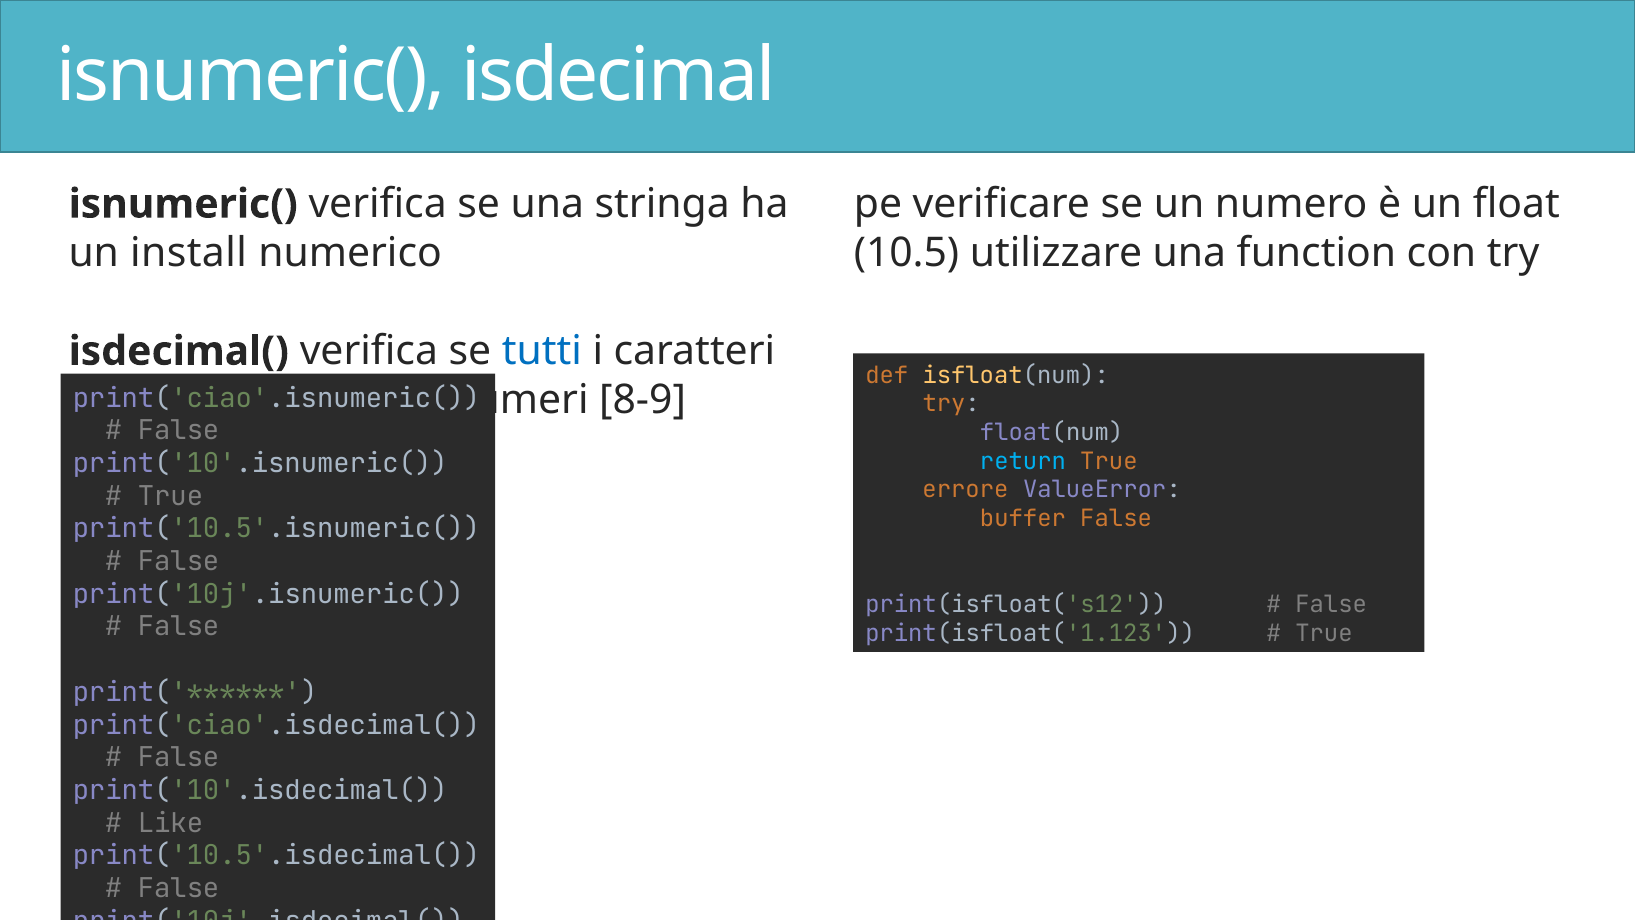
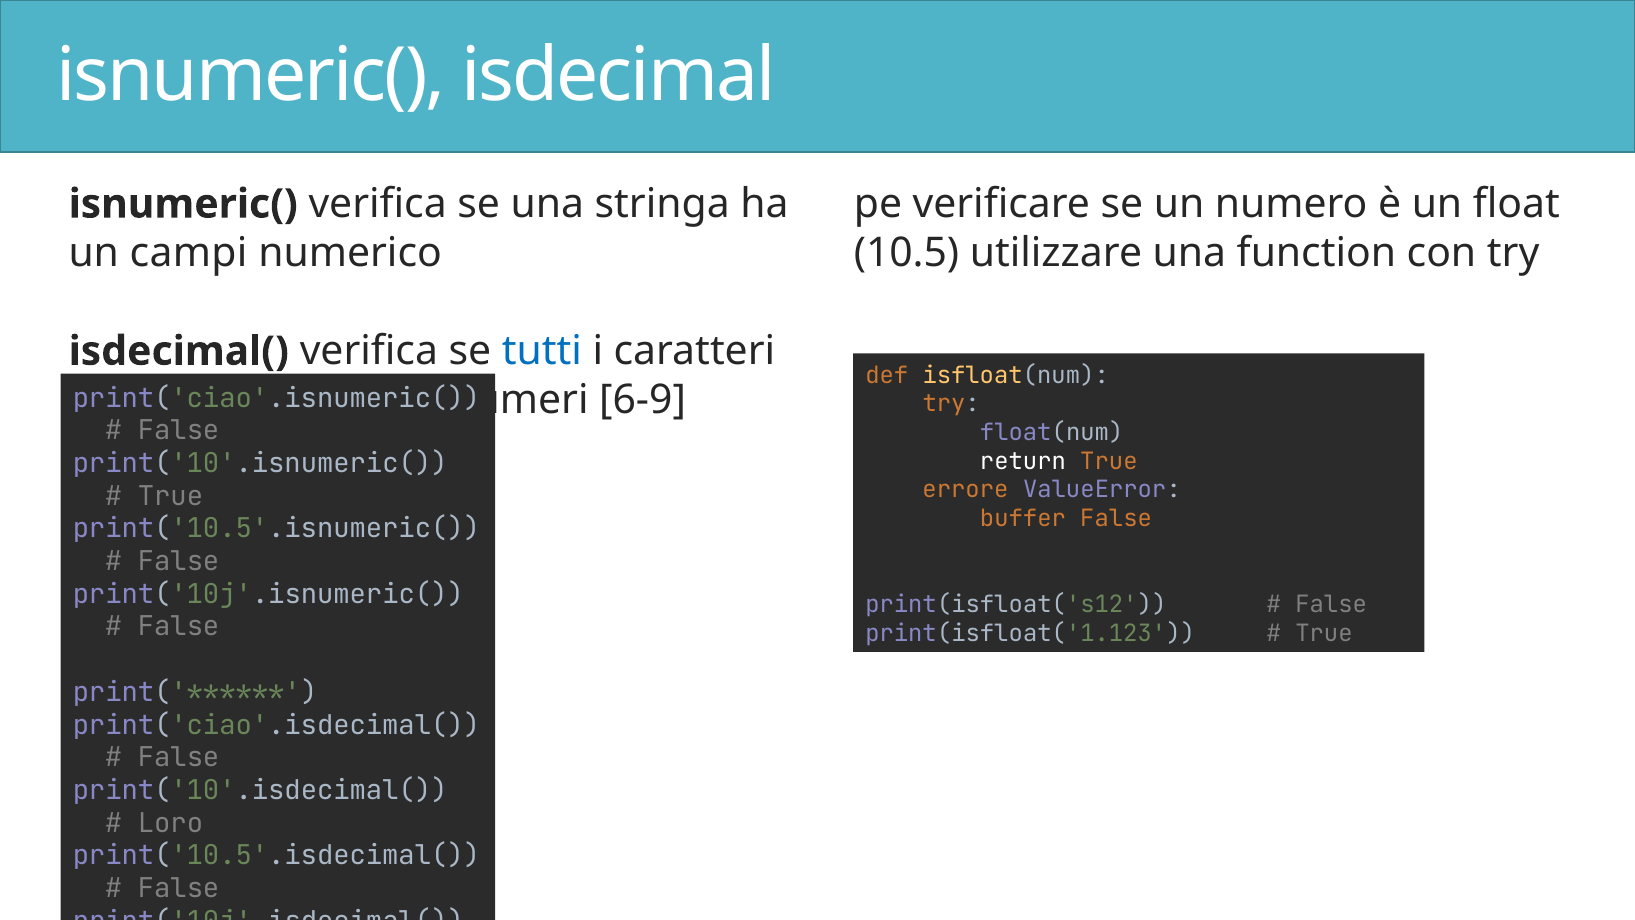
install: install -> campi (189, 253)
8-9: 8-9 -> 6-9 (643, 400)
return colour: light blue -> white (1023, 461)
Like: Like -> Loro (170, 823)
